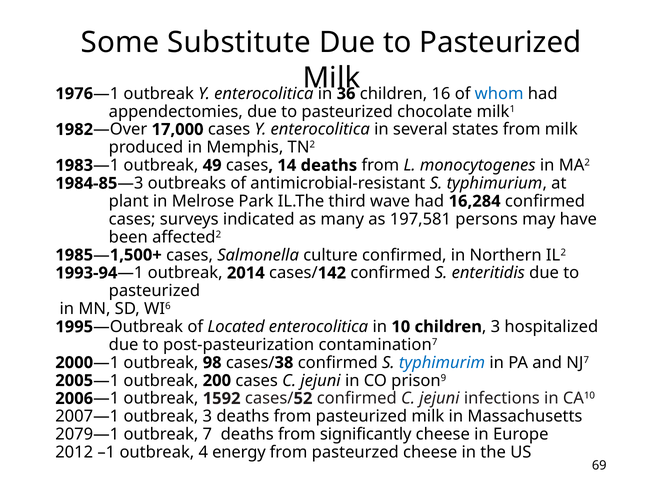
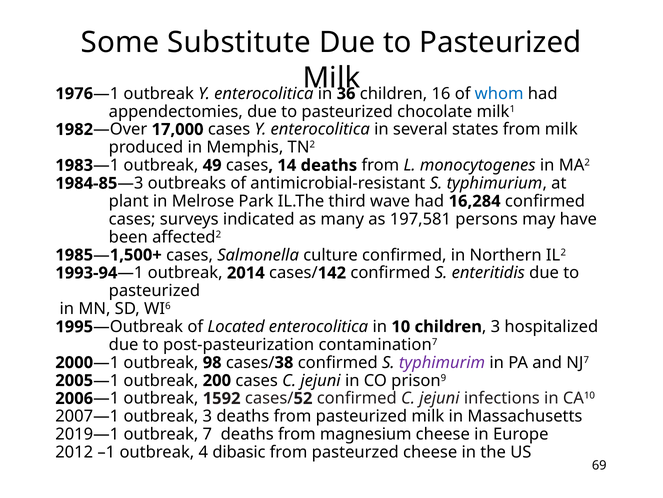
typhimurim colour: blue -> purple (442, 362)
2079—1: 2079—1 -> 2019—1 (87, 434)
significantly: significantly -> magnesium (366, 434)
energy: energy -> dibasic (239, 452)
